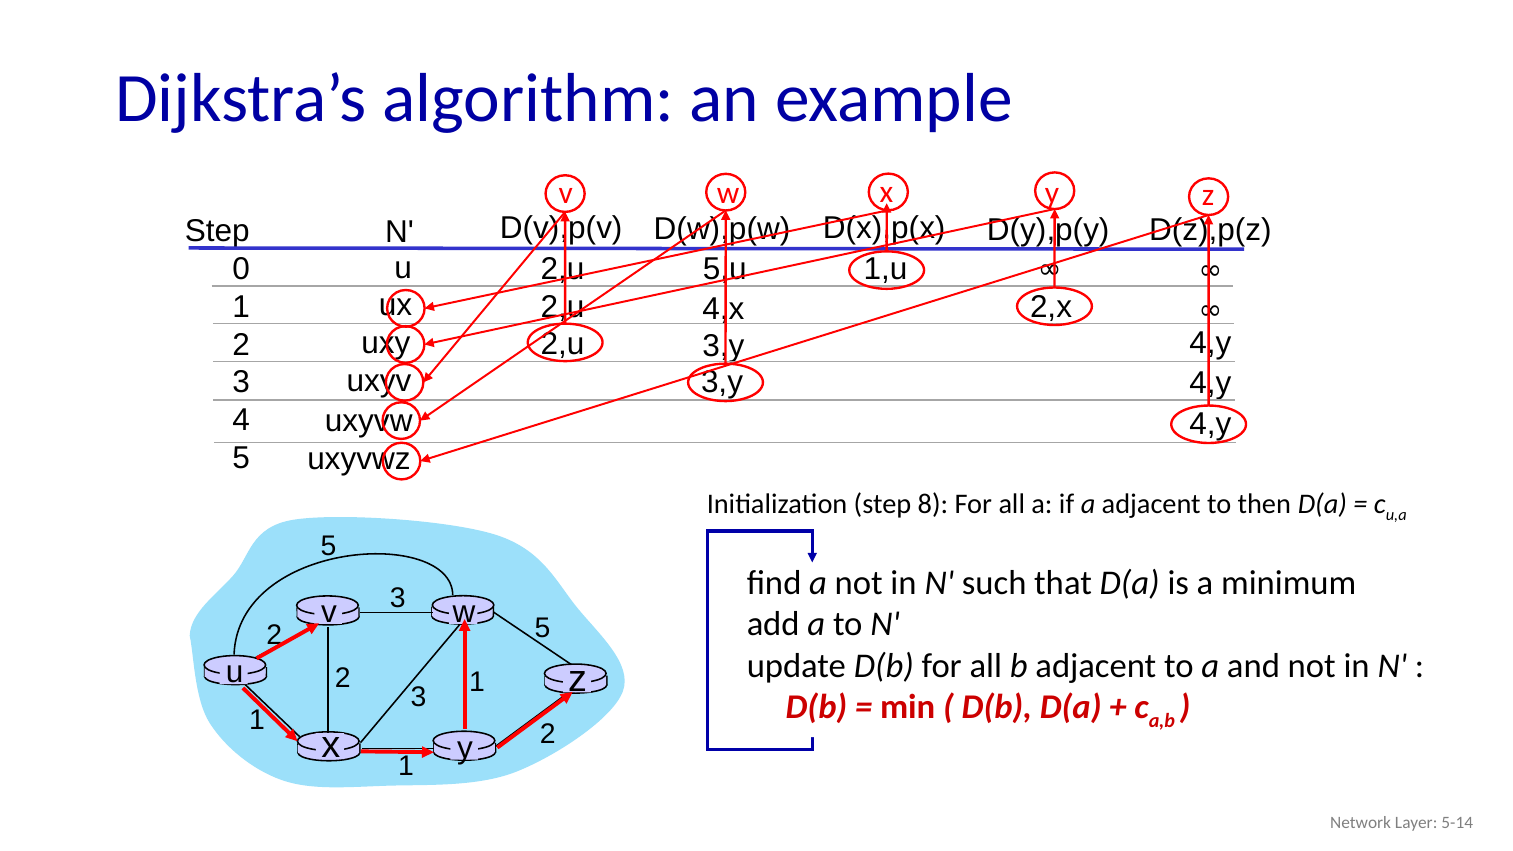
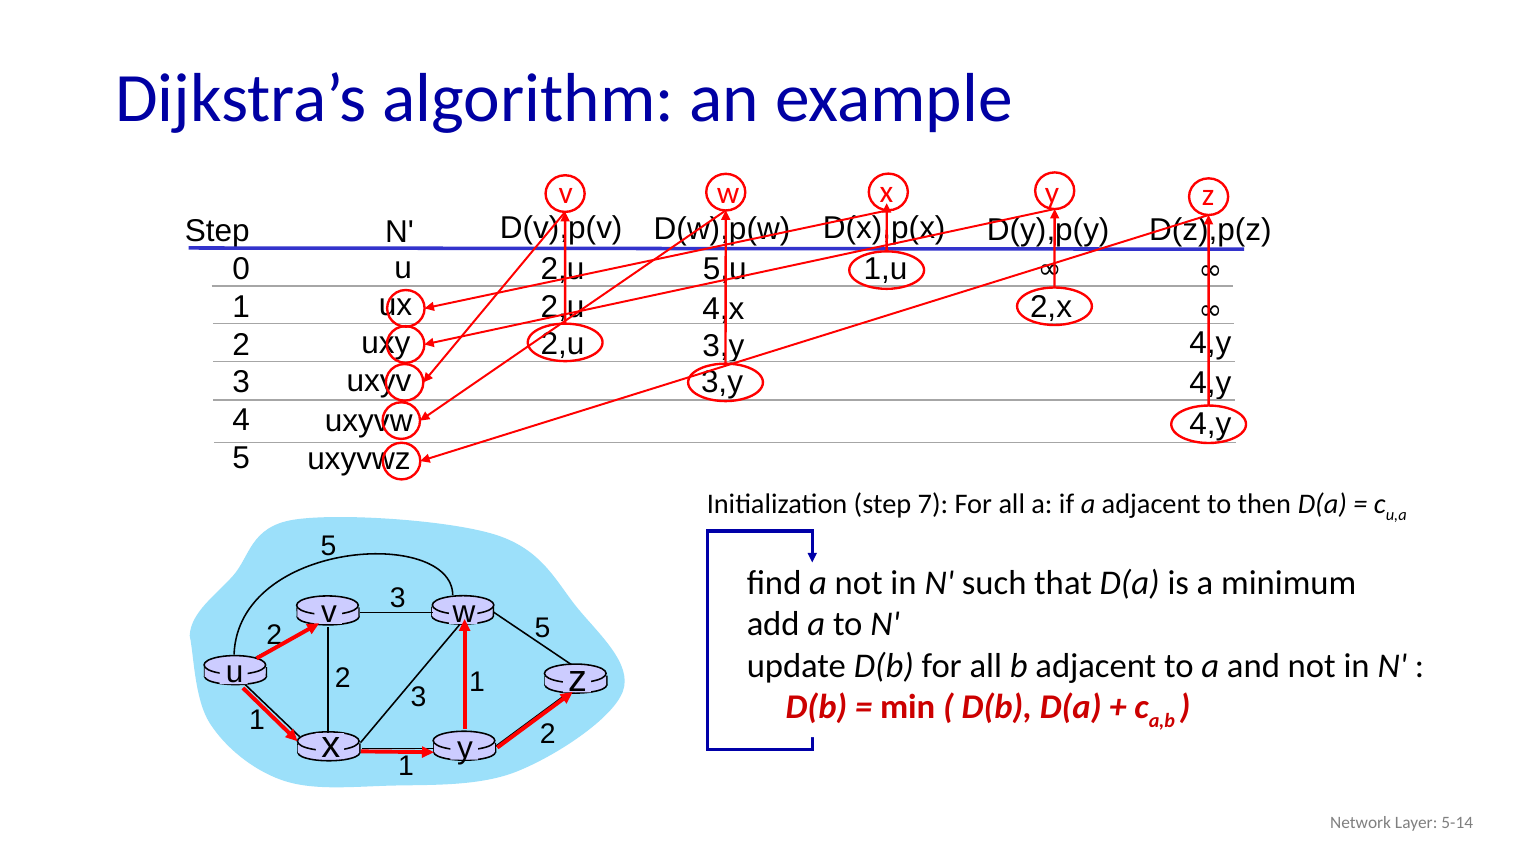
8: 8 -> 7 (933, 504)
